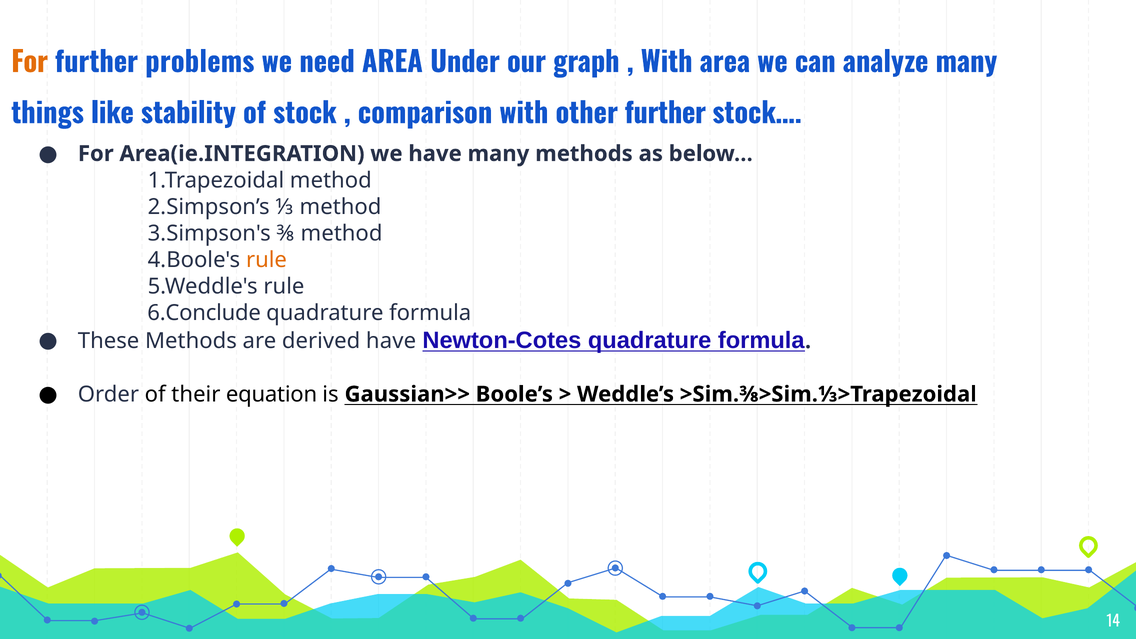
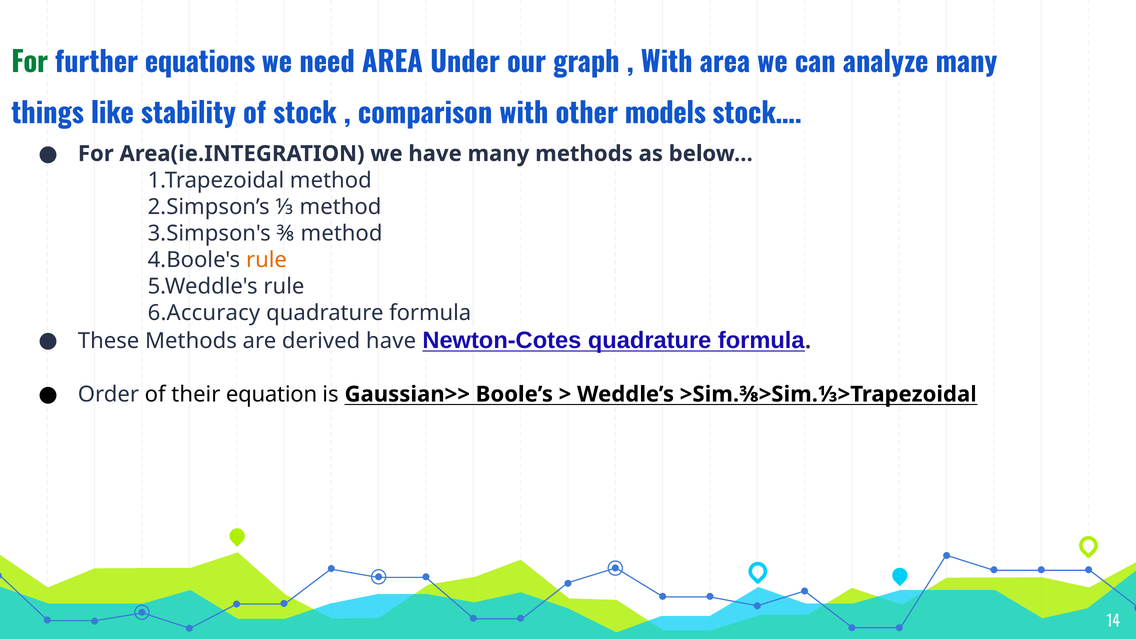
For colour: orange -> green (30, 63)
problems: problems -> equations (200, 63)
other further: further -> models (665, 114)
6.Conclude: 6.Conclude -> 6.Accuracy (204, 313)
